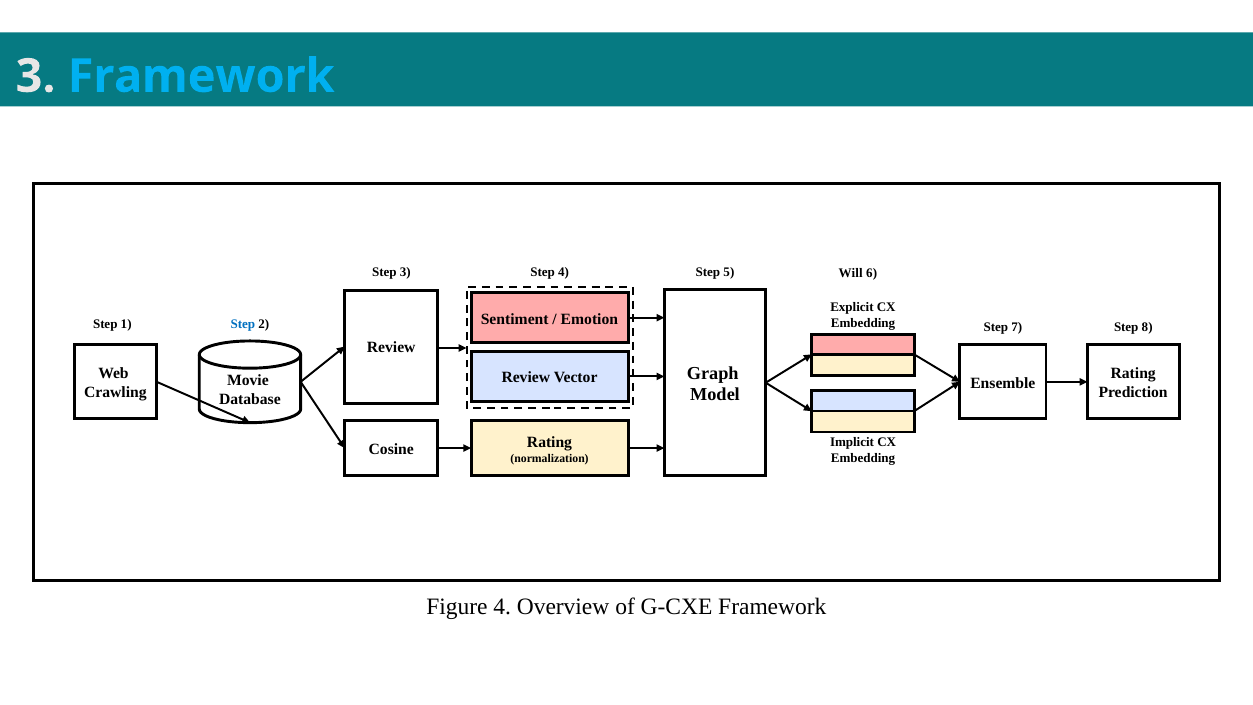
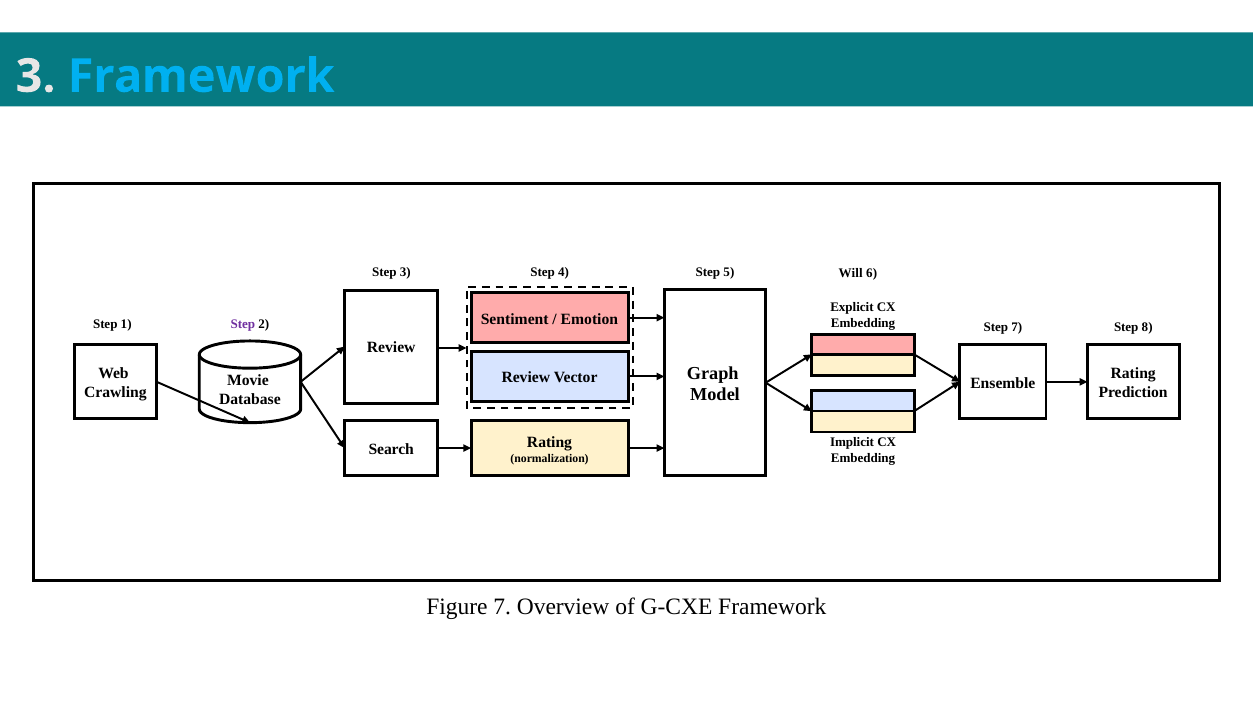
Step colour: blue -> purple (243, 324)
Cosine: Cosine -> Search (391, 449)
Figure 4: 4 -> 7 (502, 607)
